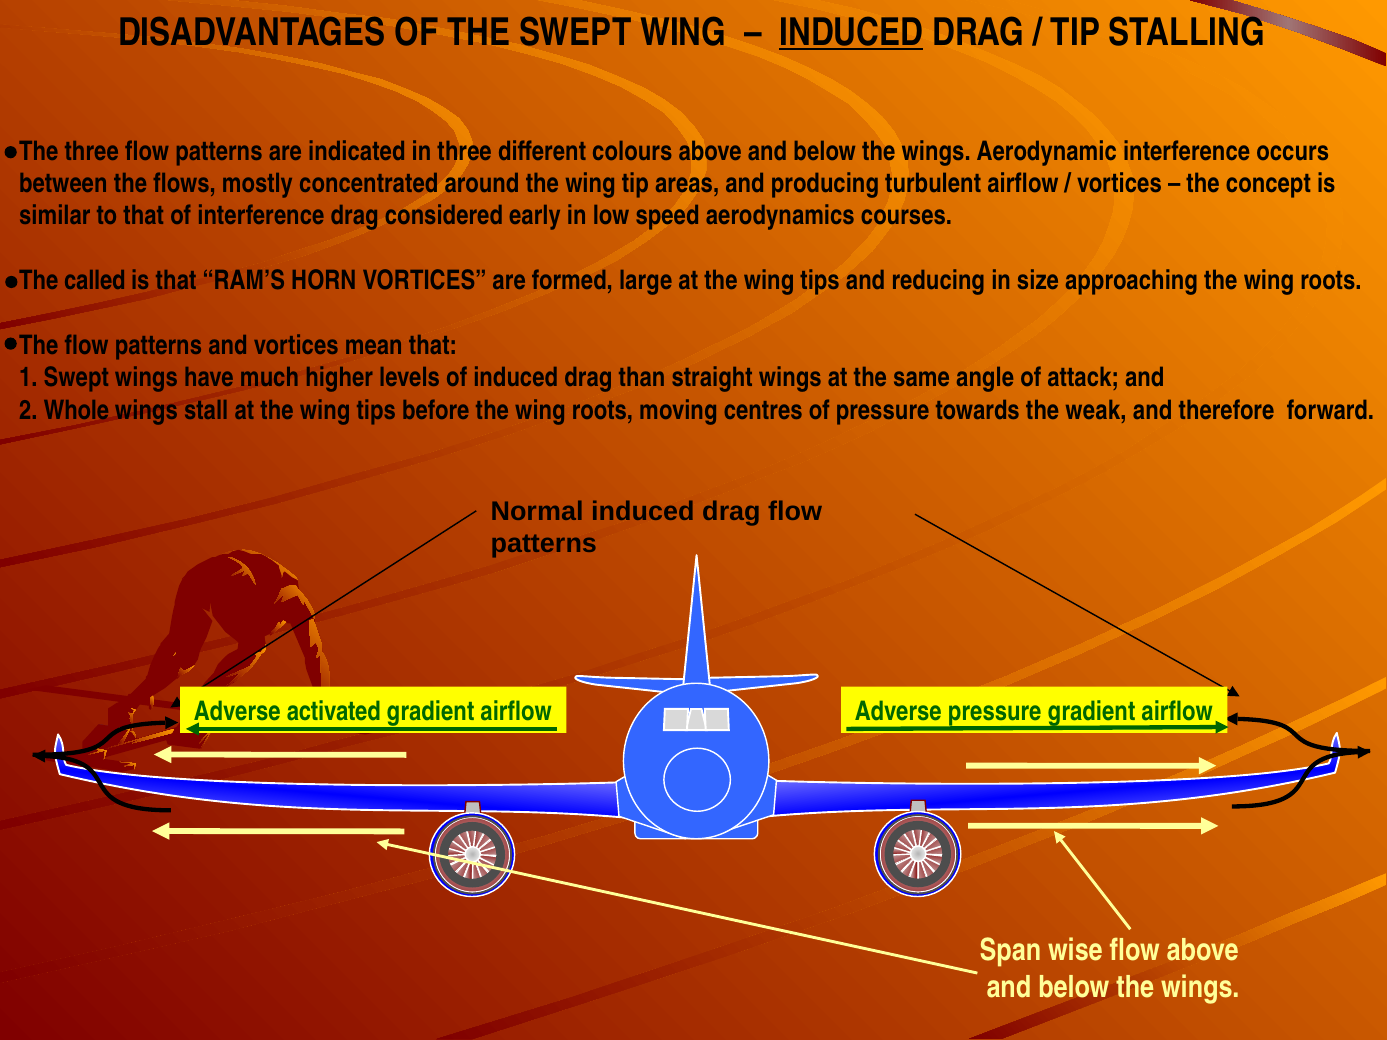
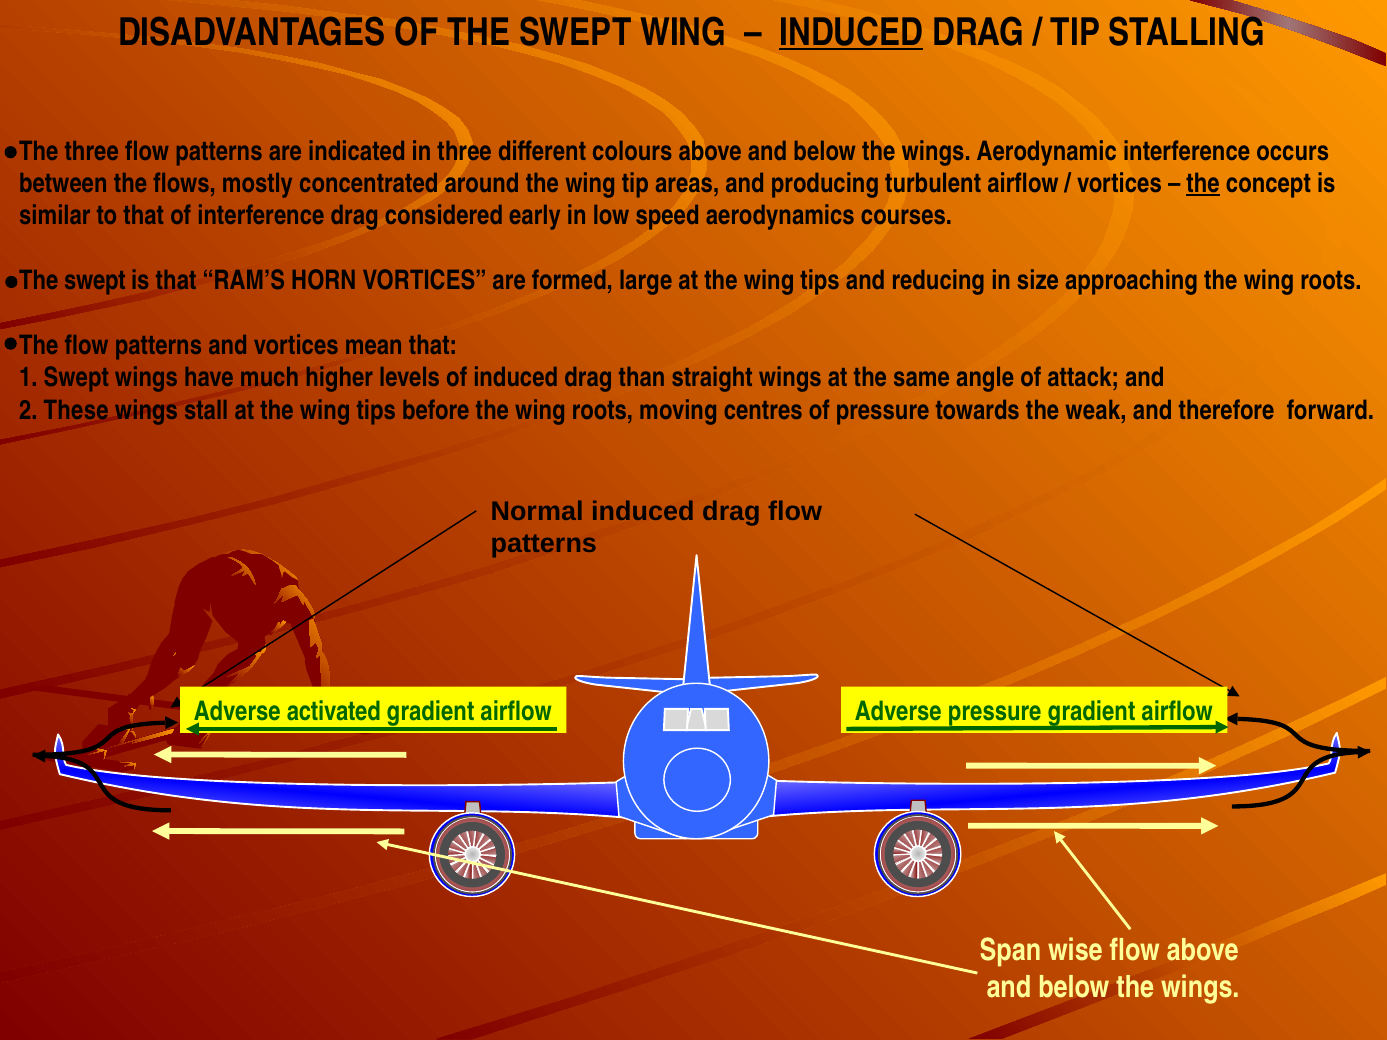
the underline: none -> present (1203, 184)
called: called -> swept (95, 281)
Whole: Whole -> These (76, 410)
